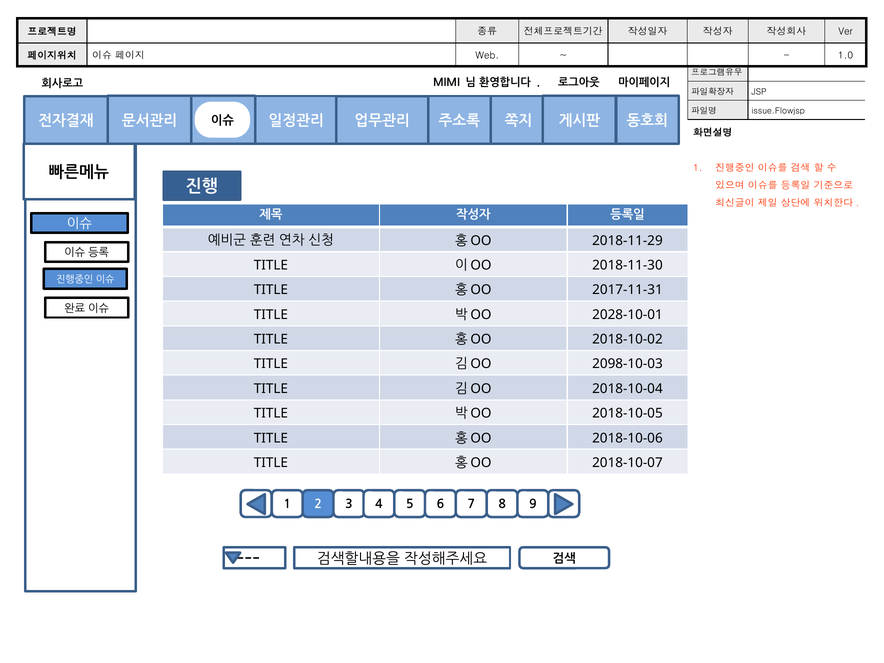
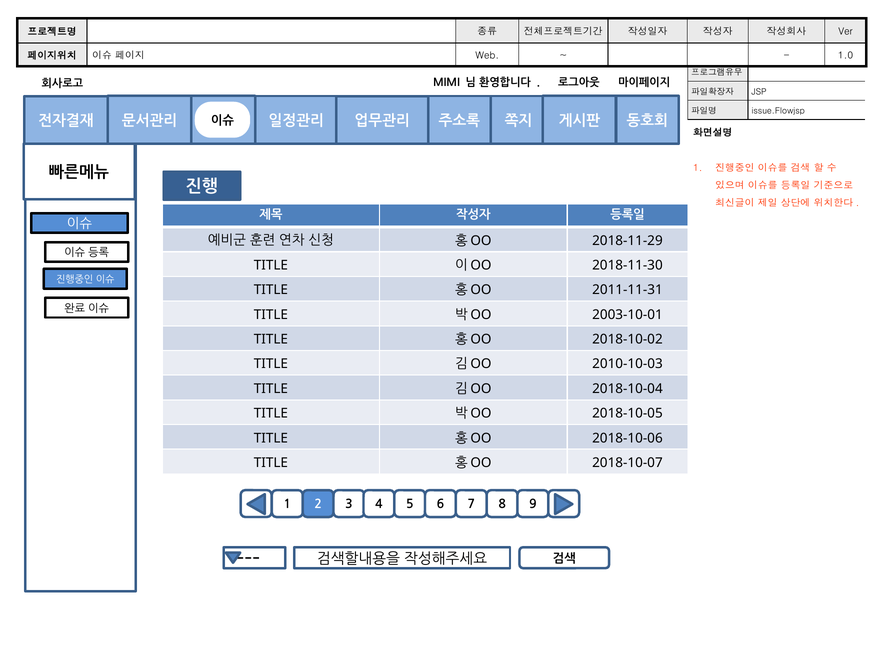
2017-11-31: 2017-11-31 -> 2011-11-31 (627, 290)
2028-10-01: 2028-10-01 -> 2003-10-01 (627, 315)
2098-10-03: 2098-10-03 -> 2010-10-03 (627, 364)
